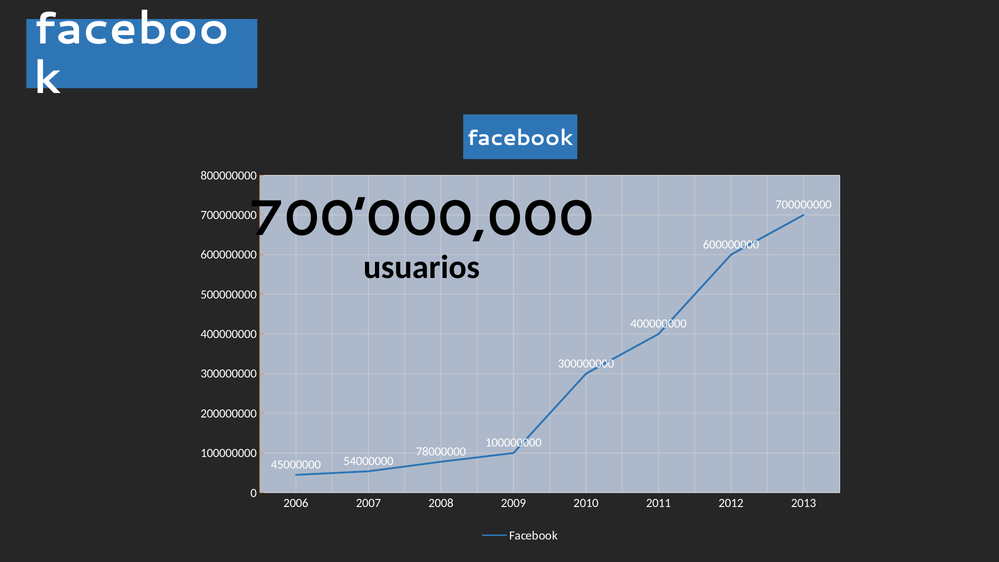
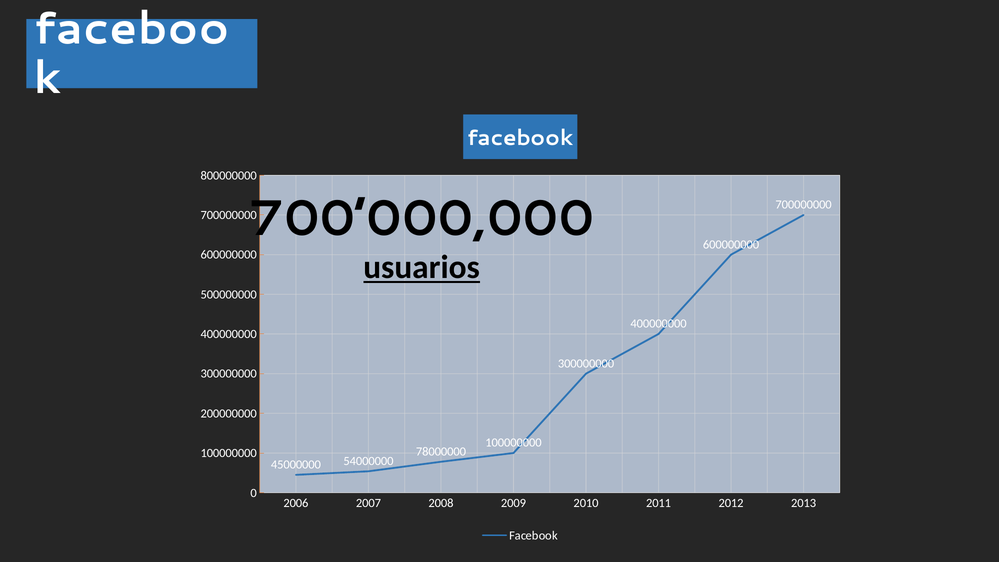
usuarios underline: none -> present (422, 267)
